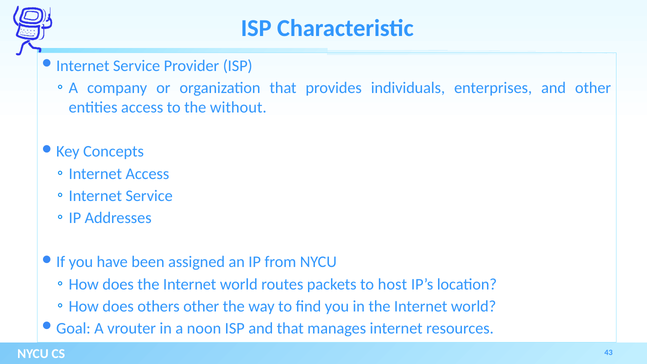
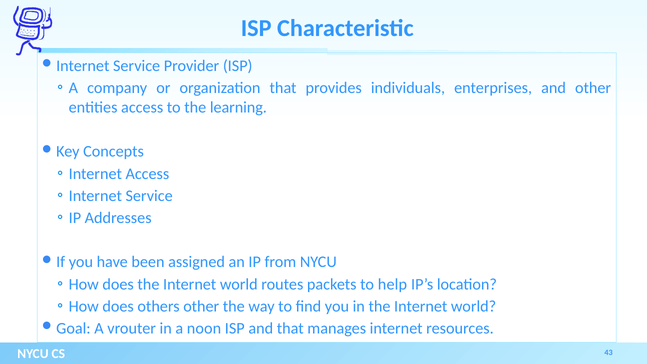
without: without -> learning (238, 107)
host: host -> help (392, 284)
